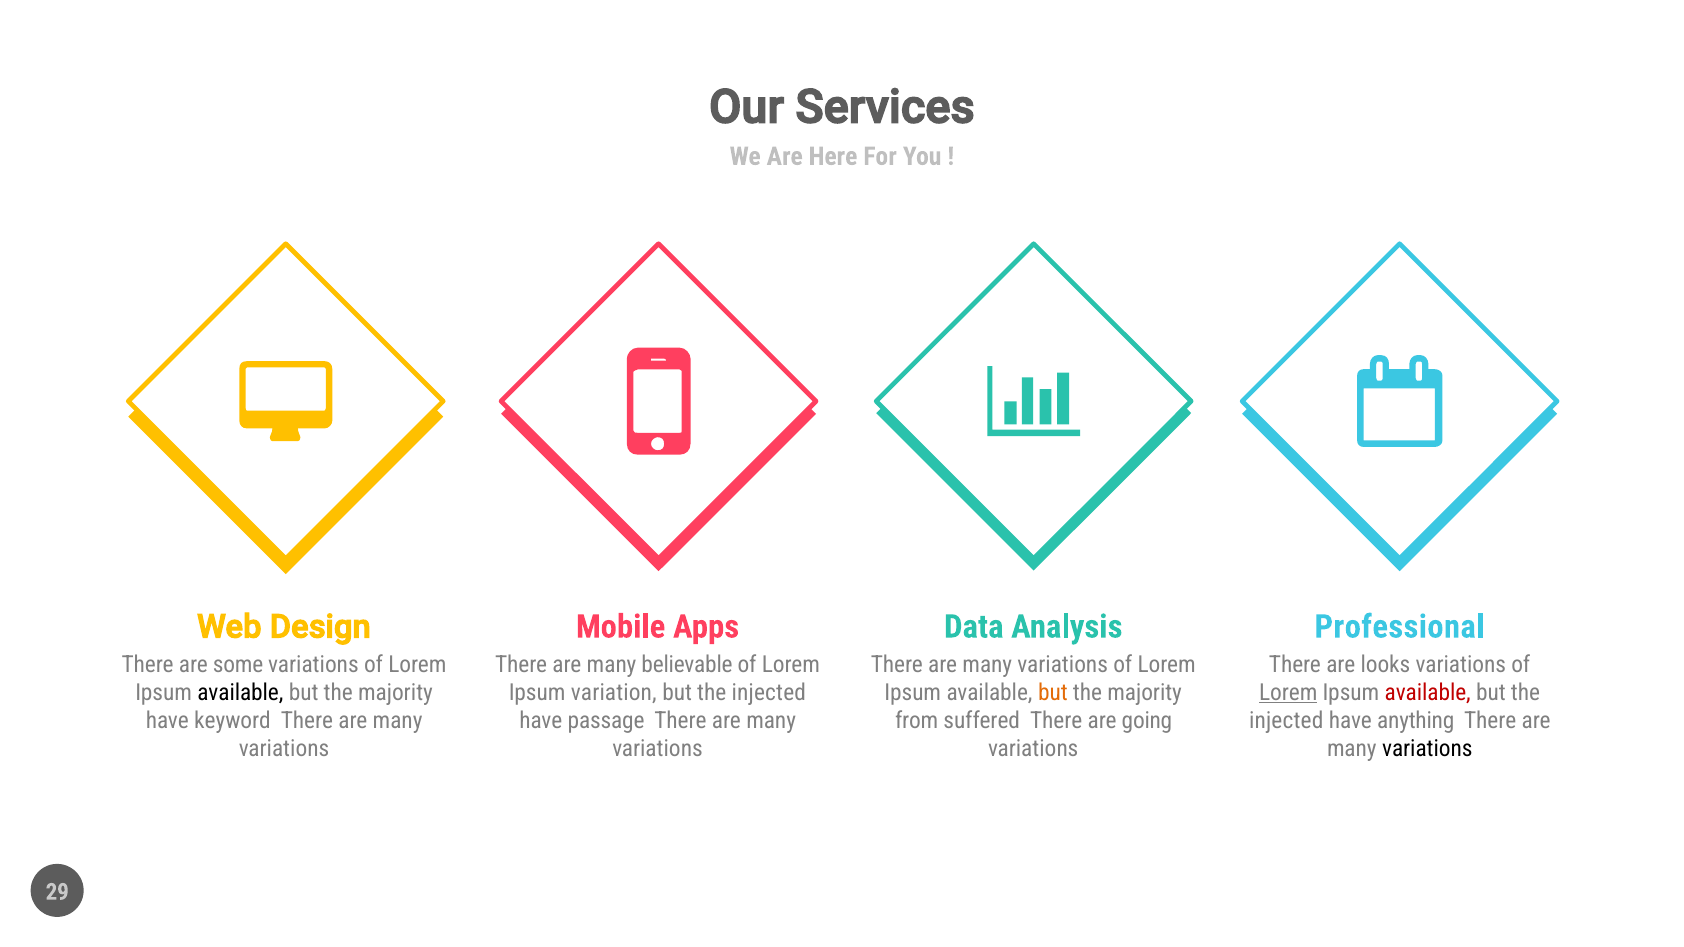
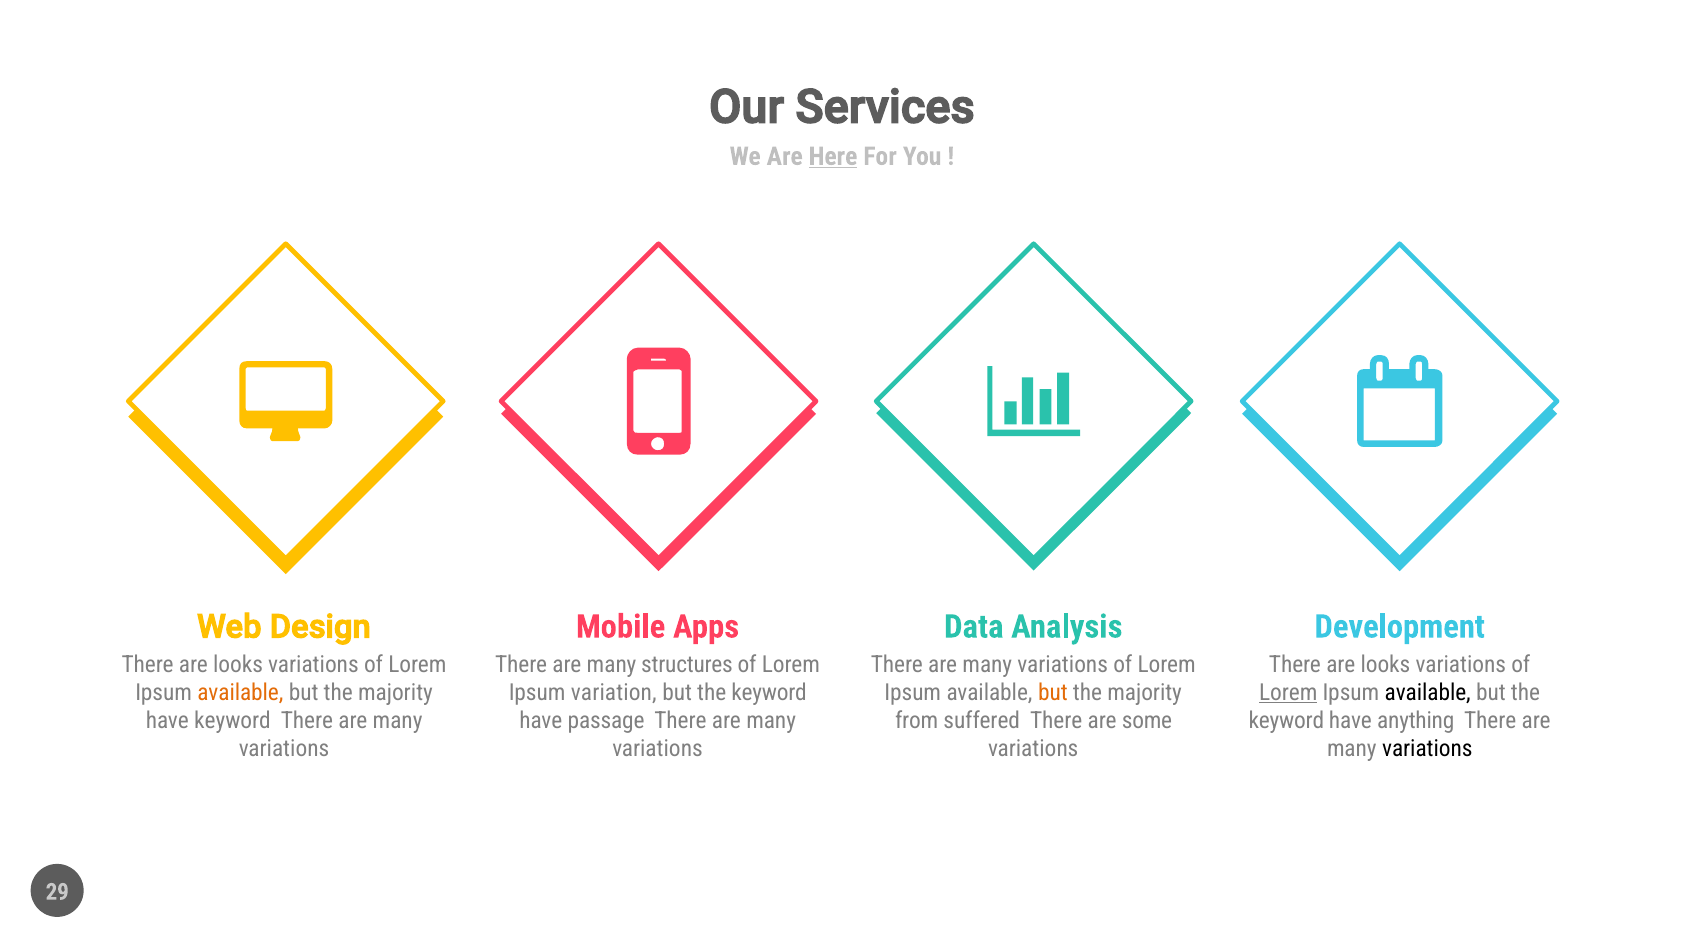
Here underline: none -> present (833, 156)
Professional: Professional -> Development (1400, 627)
some: some -> looks (238, 665)
believable: believable -> structures (687, 665)
available colour: black -> orange (240, 693)
injected: injected -> keyword (769, 693)
available colour: red -> black (1428, 693)
going: going -> some (1147, 721)
injected: injected -> keyword (1286, 721)
